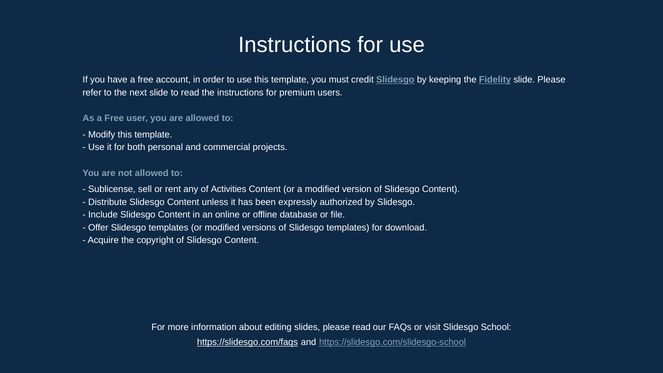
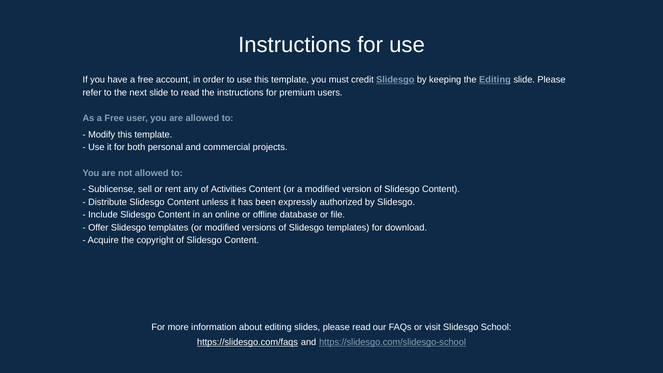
the Fidelity: Fidelity -> Editing (495, 80)
